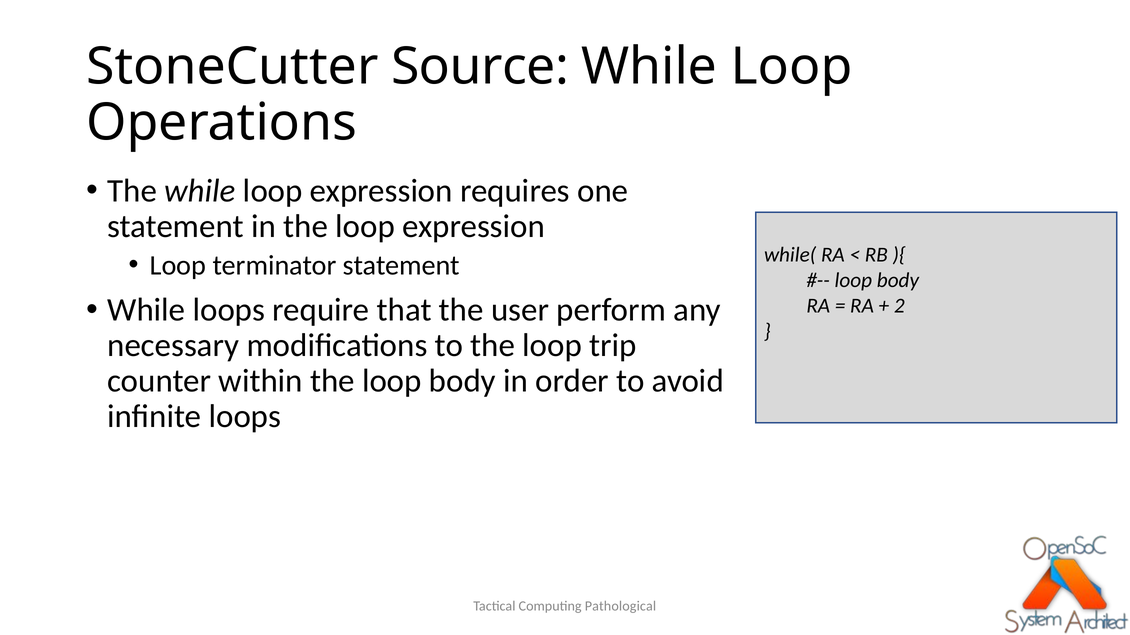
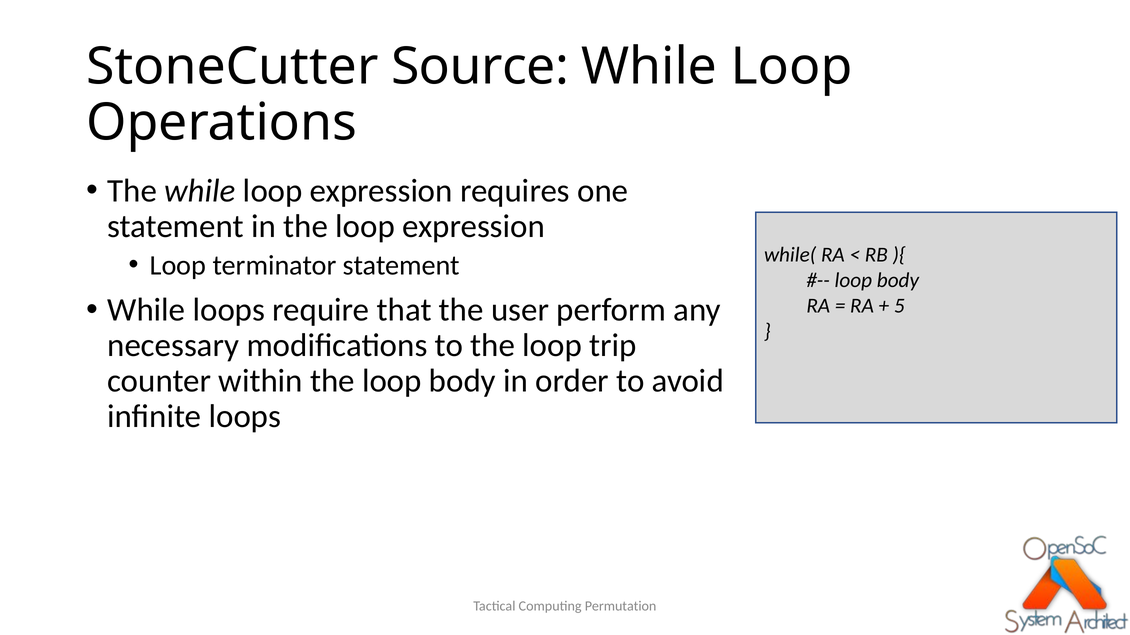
2: 2 -> 5 (899, 306)
Pathological: Pathological -> Permutation (621, 607)
